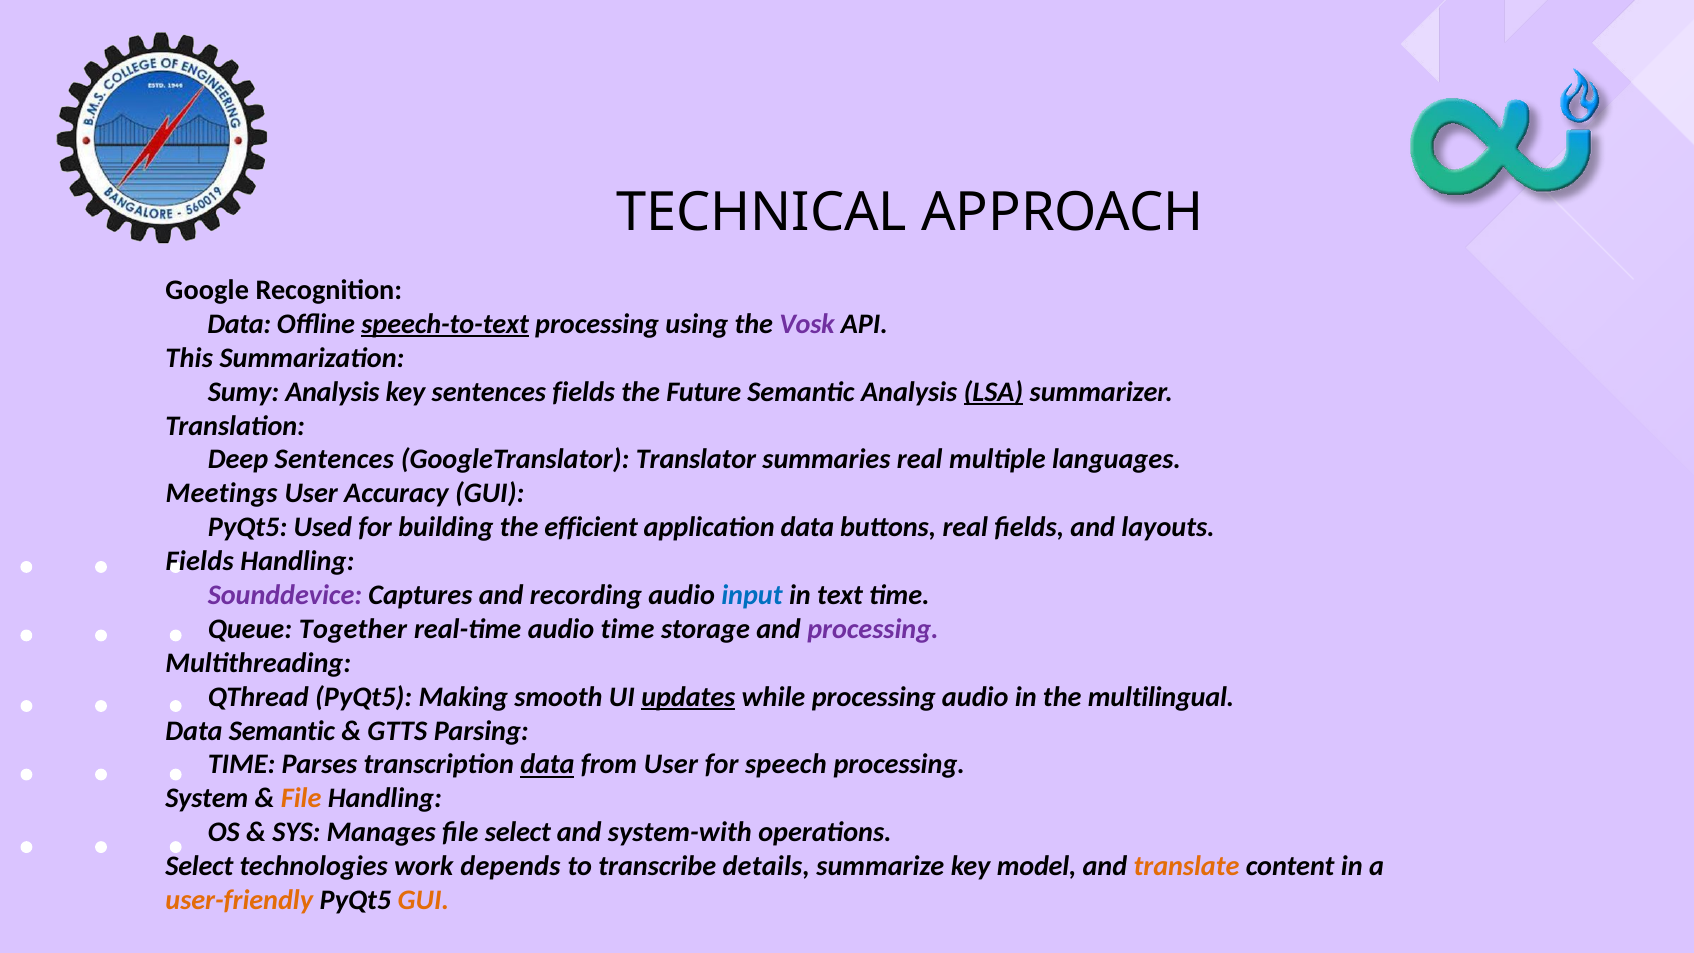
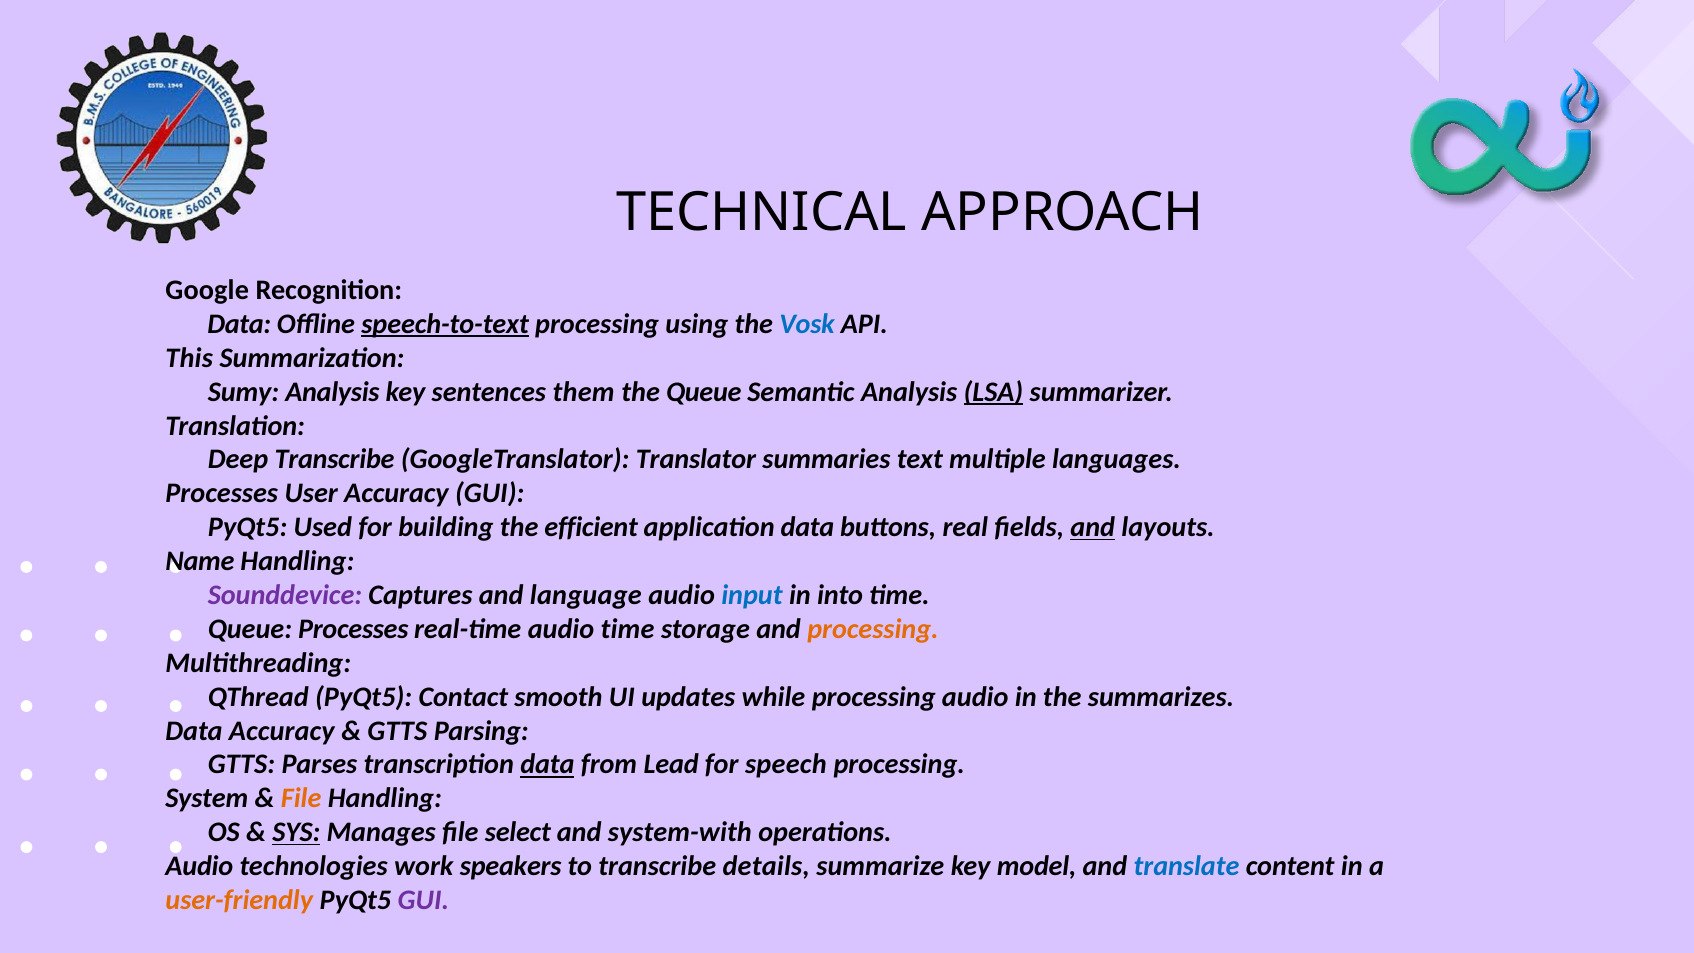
Vosk colour: purple -> blue (807, 324)
sentences fields: fields -> them (584, 392)
the Future: Future -> Queue (704, 392)
Deep Sentences: Sentences -> Transcribe (335, 460)
summaries real: real -> text (920, 460)
Meetings: Meetings -> Processes (222, 493)
and underline: none -> present (1093, 527)
Fields: Fields -> Name (200, 561)
recording: recording -> language (586, 595)
text: text -> into (840, 595)
Queue Together: Together -> Processes (353, 629)
processing colour: purple -> orange (873, 629)
Making: Making -> Contact (463, 697)
updates underline: present -> none (688, 697)
multilingual: multilingual -> summarizes (1161, 697)
Data Semantic: Semantic -> Accuracy (282, 731)
TIME: TIME -> GTTS (242, 765)
from User: User -> Lead (671, 765)
SYS underline: none -> present (296, 832)
Select: Select -> Audio (199, 866)
depends: depends -> speakers (511, 866)
translate colour: orange -> blue (1187, 866)
GUI colour: orange -> purple (423, 900)
